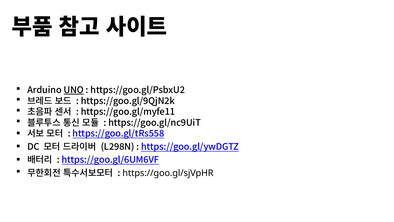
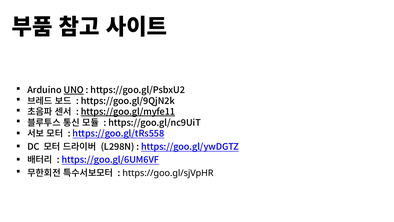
https://goo.gl/myfe11 underline: none -> present (128, 112)
